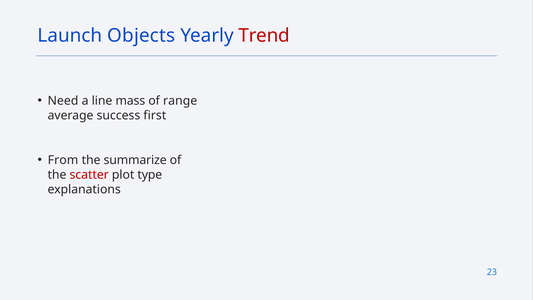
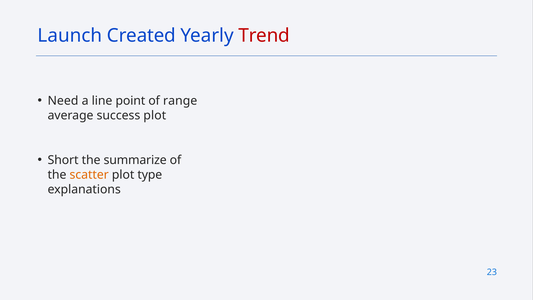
Objects: Objects -> Created (141, 36)
mass: mass -> point (130, 101)
success first: first -> plot (155, 115)
From: From -> Short (63, 160)
scatter colour: red -> orange (89, 175)
